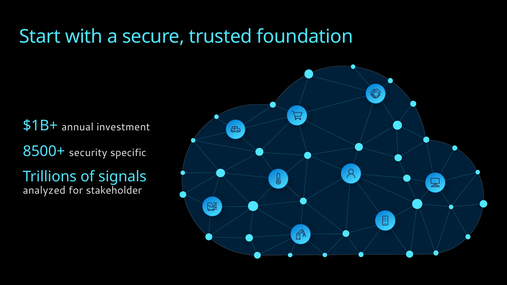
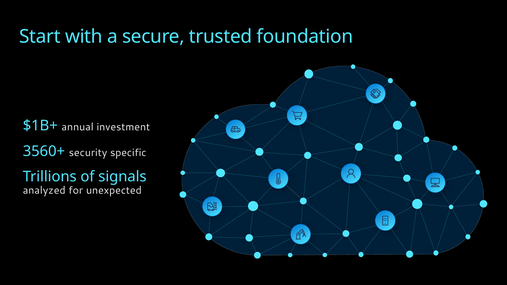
8500+: 8500+ -> 3560+ (44, 151)
stakeholder: stakeholder -> unexpected (114, 191)
